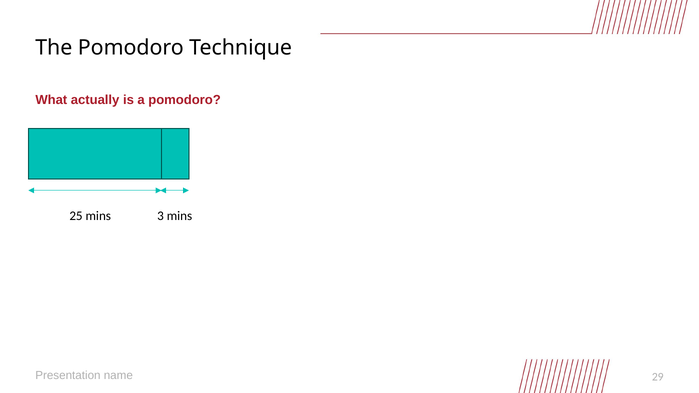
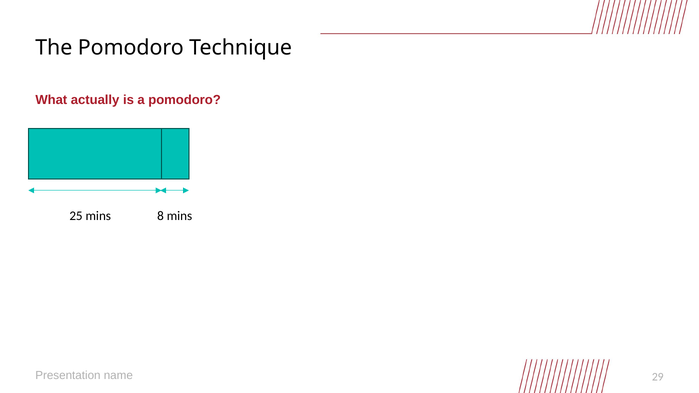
3: 3 -> 8 (161, 216)
